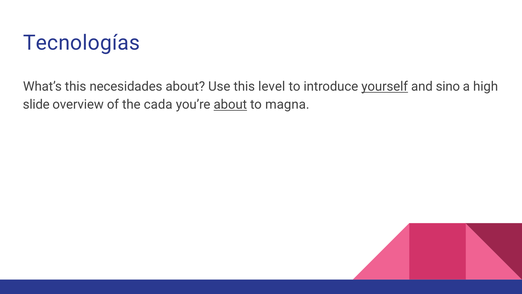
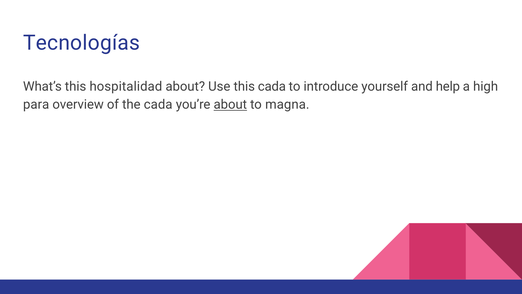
necesidades: necesidades -> hospitalidad (126, 87)
this level: level -> cada (272, 87)
yourself underline: present -> none (385, 87)
sino: sino -> help (448, 87)
slide: slide -> para (36, 105)
